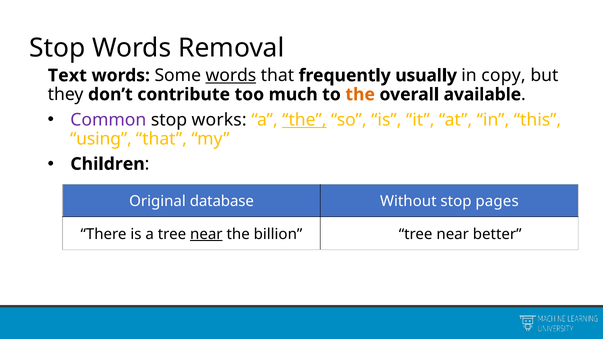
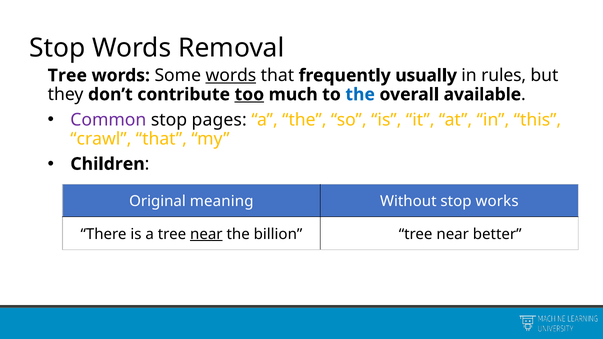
Text: Text -> Tree (67, 76)
copy: copy -> rules (504, 76)
too underline: none -> present (249, 95)
the colour: orange -> blue (360, 95)
works: works -> pages (219, 120)
the underline: present -> none (304, 120)
using: using -> crawl (101, 139)
database: database -> meaning (222, 202)
pages: pages -> works (497, 202)
